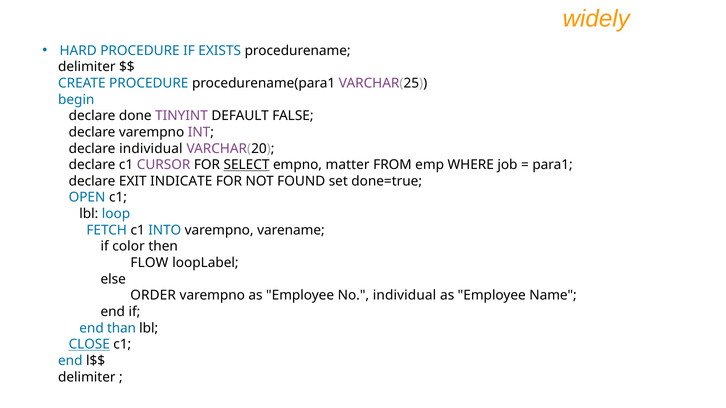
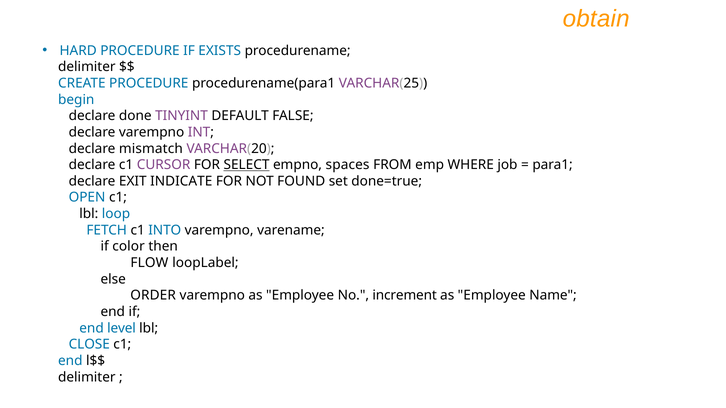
widely: widely -> obtain (596, 19)
declare individual: individual -> mismatch (151, 149)
matter: matter -> spaces (348, 165)
No individual: individual -> increment (405, 296)
than: than -> level (122, 328)
CLOSE underline: present -> none (89, 345)
